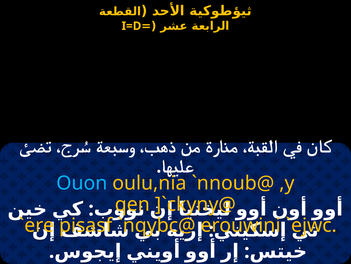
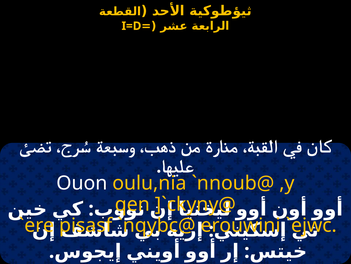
Ouon colour: light blue -> white (82, 183)
